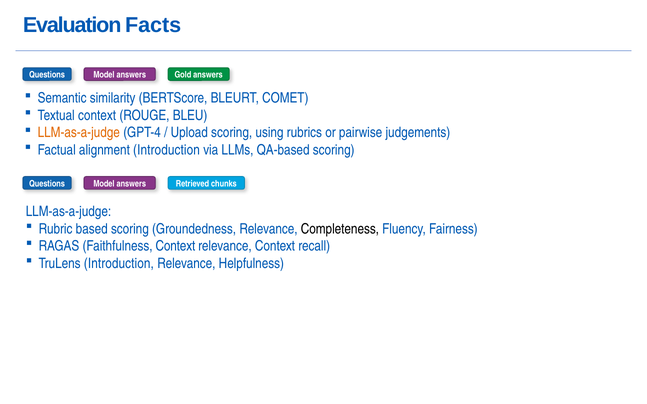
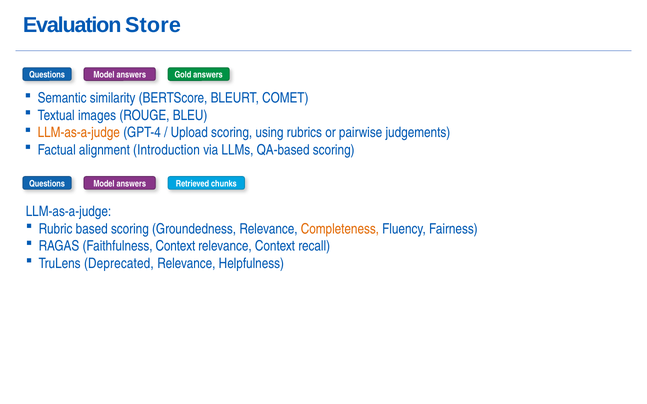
Facts: Facts -> Store (153, 25)
Textual context: context -> images (97, 116)
Completeness colour: black -> orange (340, 229)
TruLens Introduction: Introduction -> Deprecated (119, 264)
